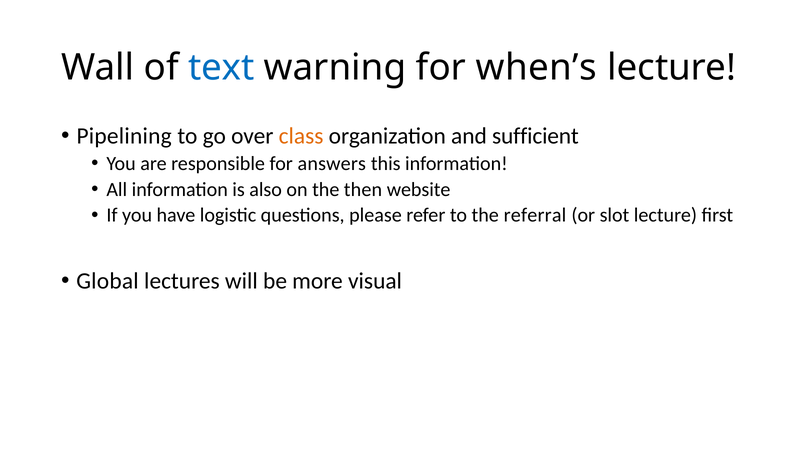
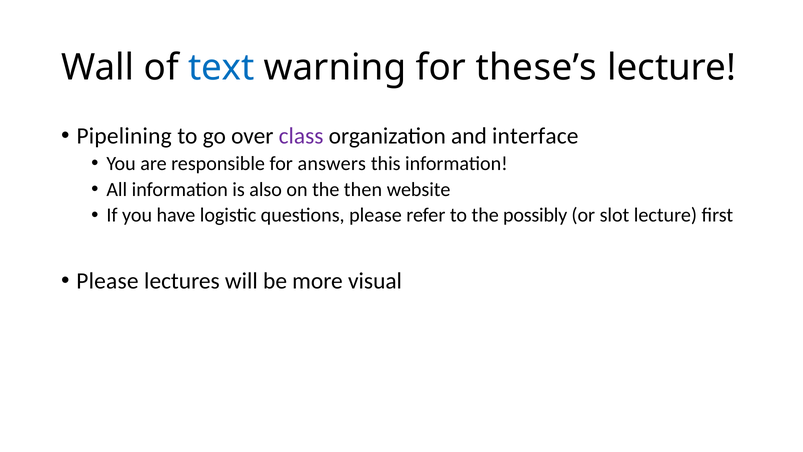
when’s: when’s -> these’s (536, 67)
class colour: orange -> purple (301, 136)
sufficient: sufficient -> interface (535, 136)
referral: referral -> possibly (535, 215)
Global: Global -> Please (107, 281)
